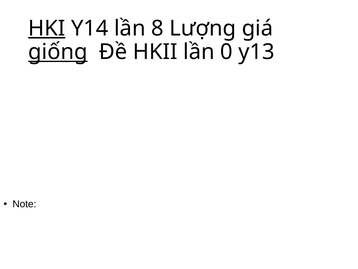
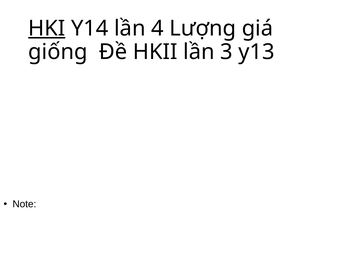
8: 8 -> 4 (157, 28)
giống underline: present -> none (58, 52)
0: 0 -> 3 (226, 52)
